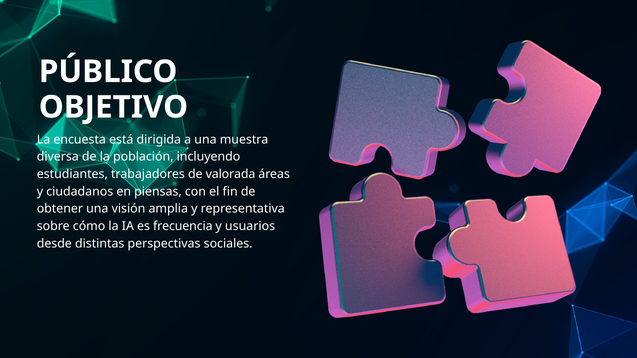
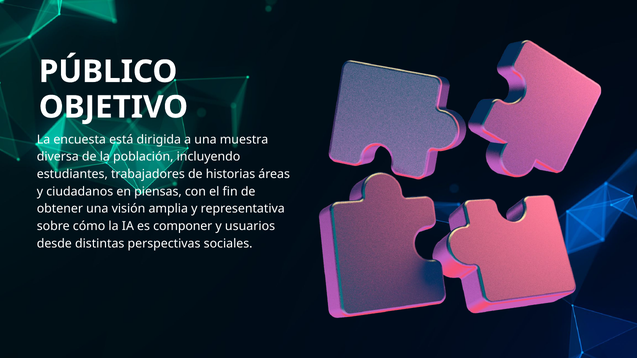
valorada: valorada -> historias (230, 174)
frecuencia: frecuencia -> componer (183, 226)
